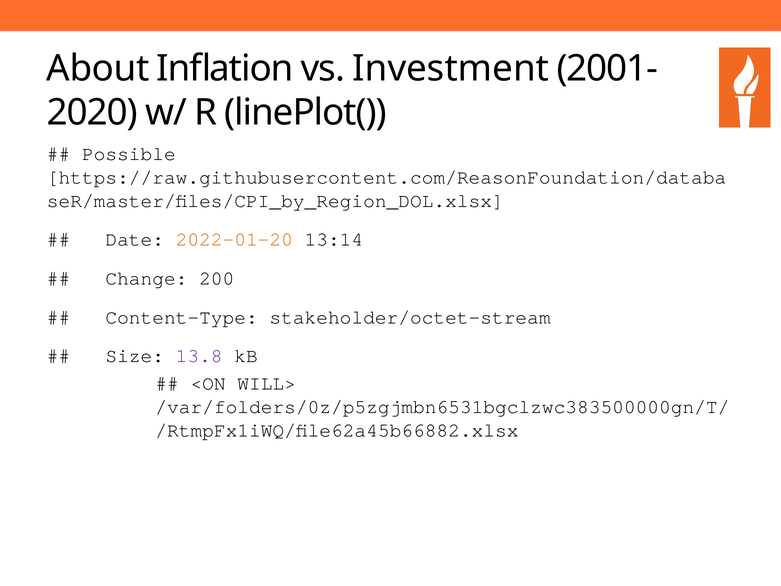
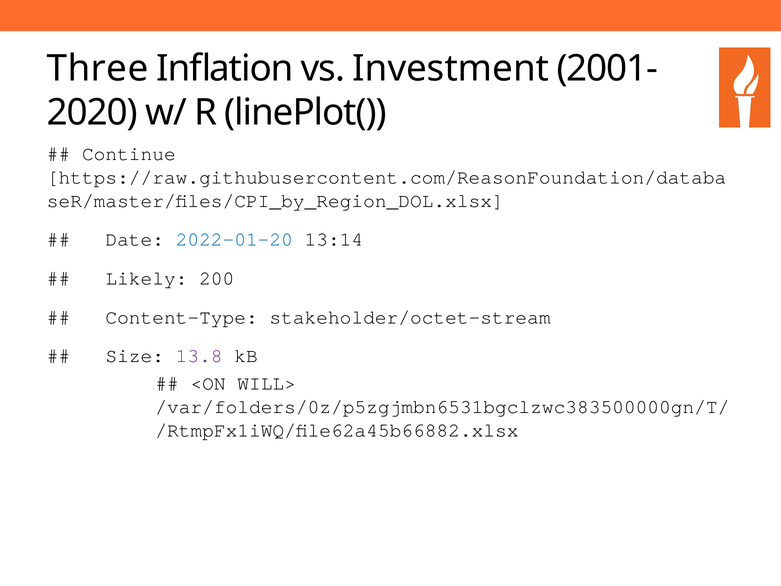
About: About -> Three (98, 68)
Possible: Possible -> Continue (129, 154)
2022-01-20 colour: orange -> blue (234, 239)
Change: Change -> Likely (146, 278)
